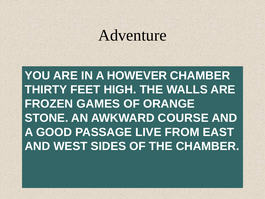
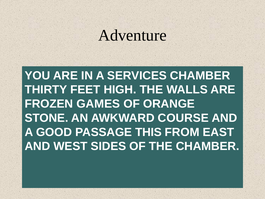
HOWEVER: HOWEVER -> SERVICES (137, 75)
LIVE: LIVE -> THIS (148, 132)
